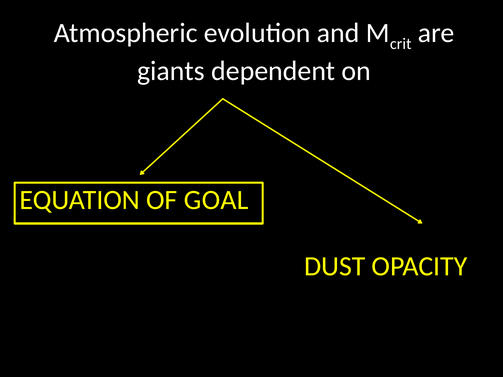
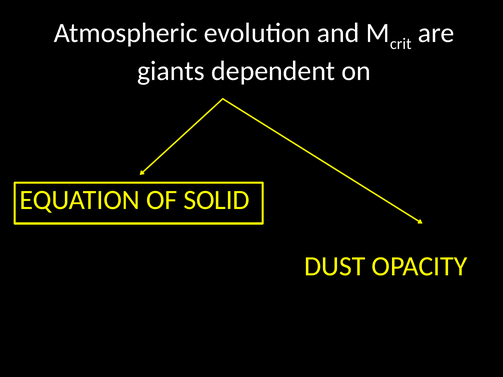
GOAL: GOAL -> SOLID (217, 200)
